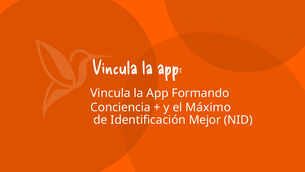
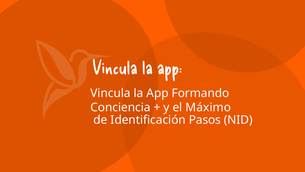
Mejor: Mejor -> Pasos (205, 120)
